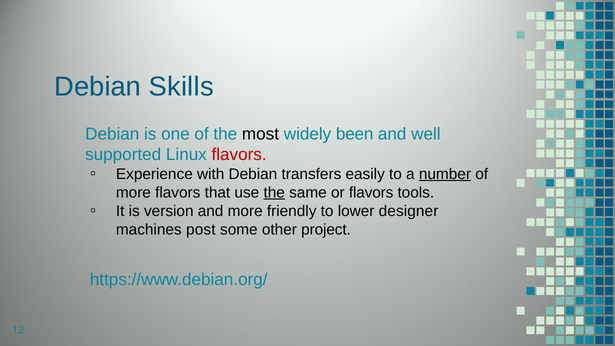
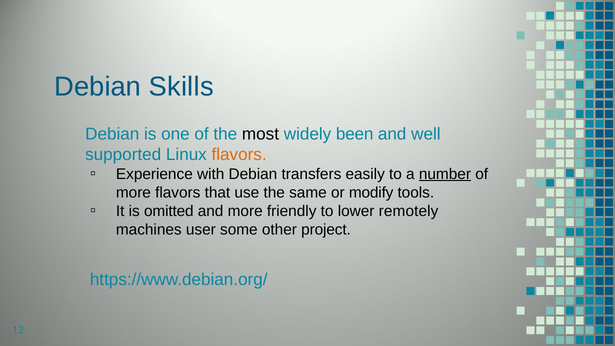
flavors colour: red -> orange (239, 155)
the underline: present -> none (274, 193)
or flavors: flavors -> modify (371, 193)
version: version -> omitted (169, 211)
designer: designer -> remotely (409, 211)
post: post -> user (201, 229)
